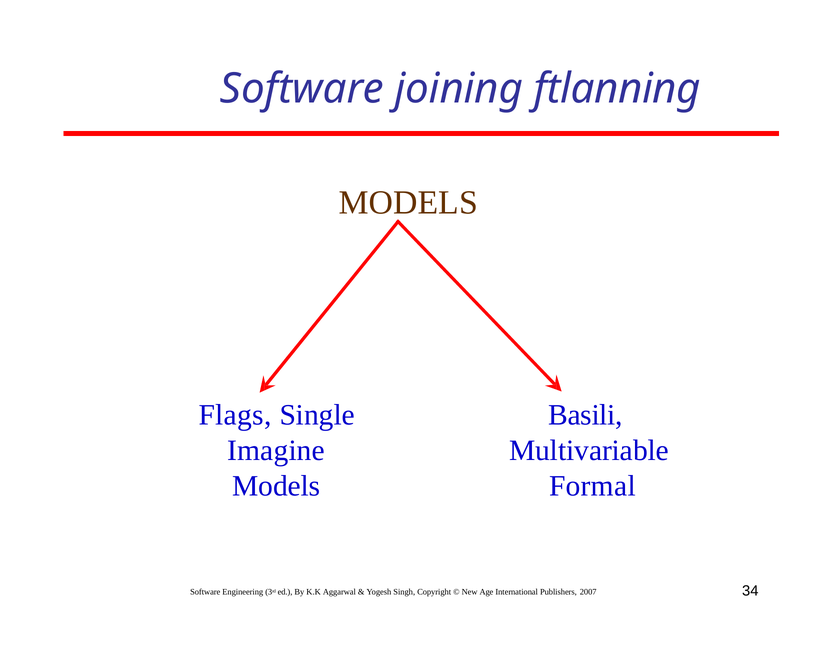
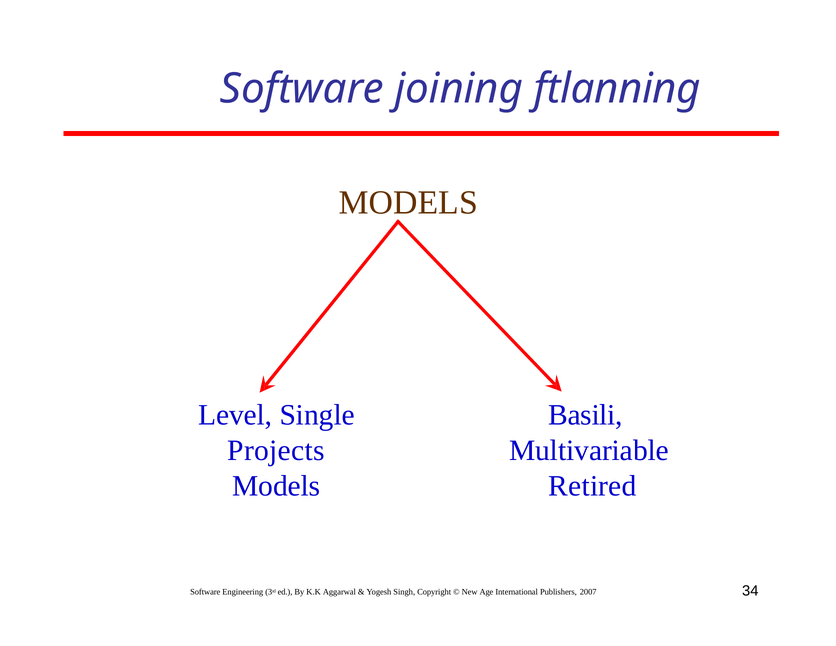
Flags: Flags -> Level (235, 415)
Imagine: Imagine -> Projects (276, 451)
Formal: Formal -> Retired (592, 486)
